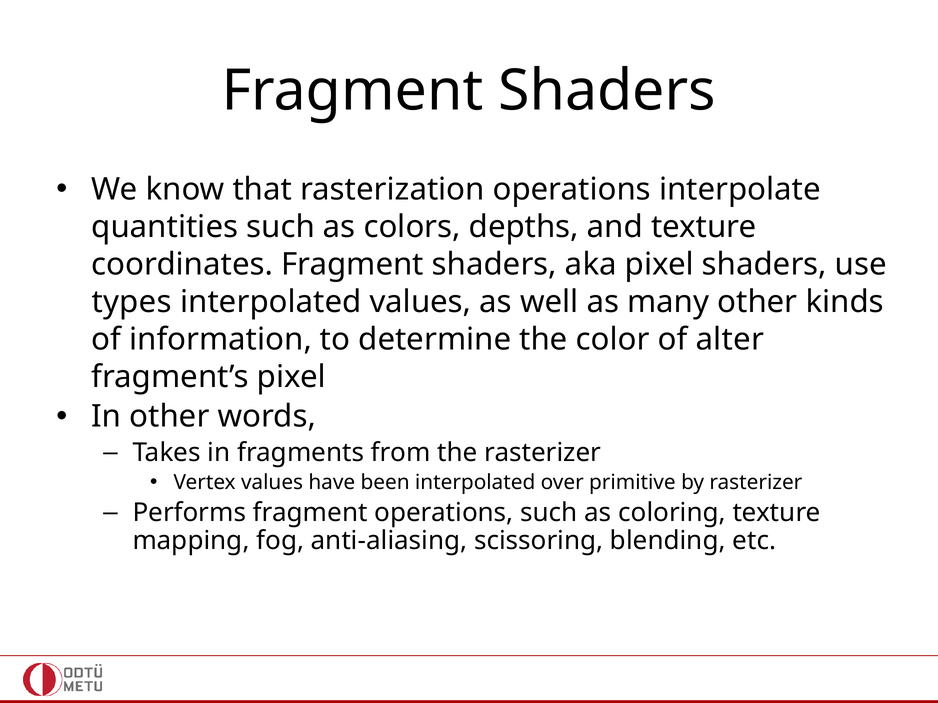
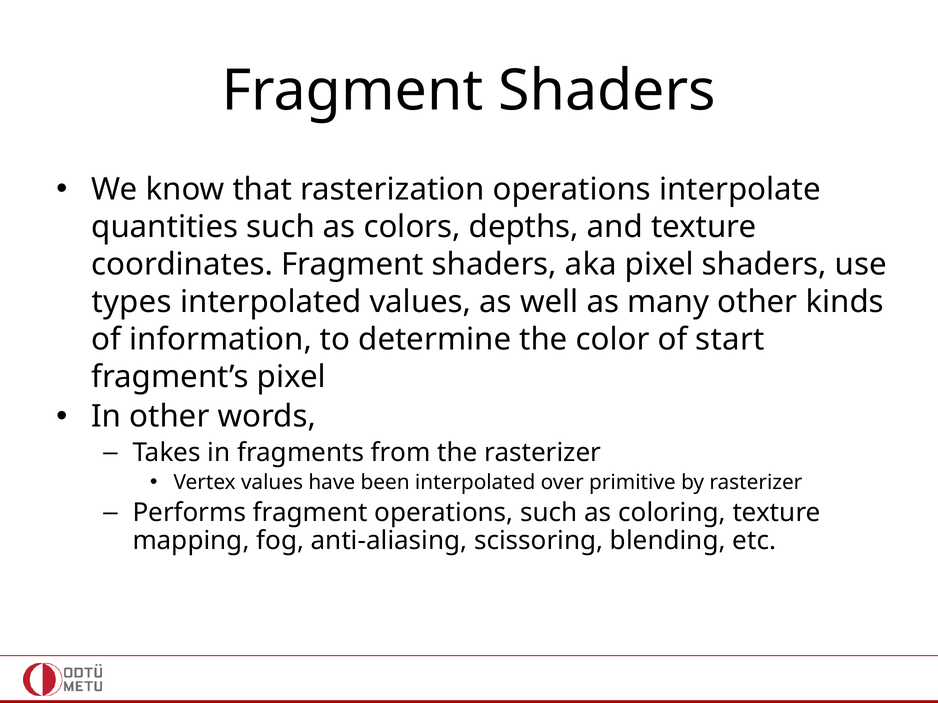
alter: alter -> start (730, 340)
